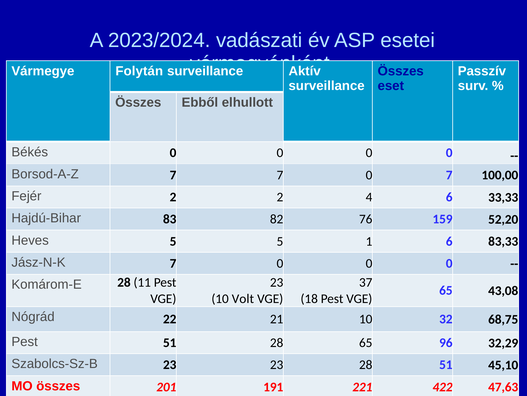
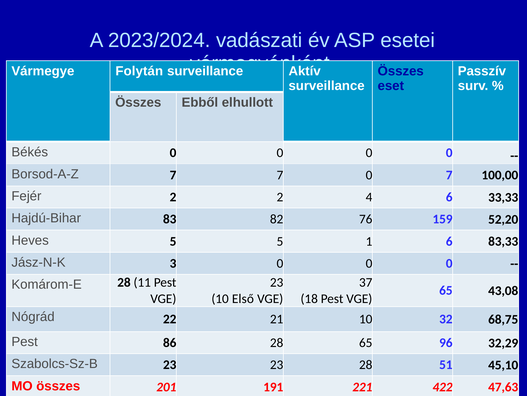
Jász-N-K 7: 7 -> 3 (173, 263)
Volt: Volt -> Első (243, 298)
Pest 51: 51 -> 86 (170, 342)
